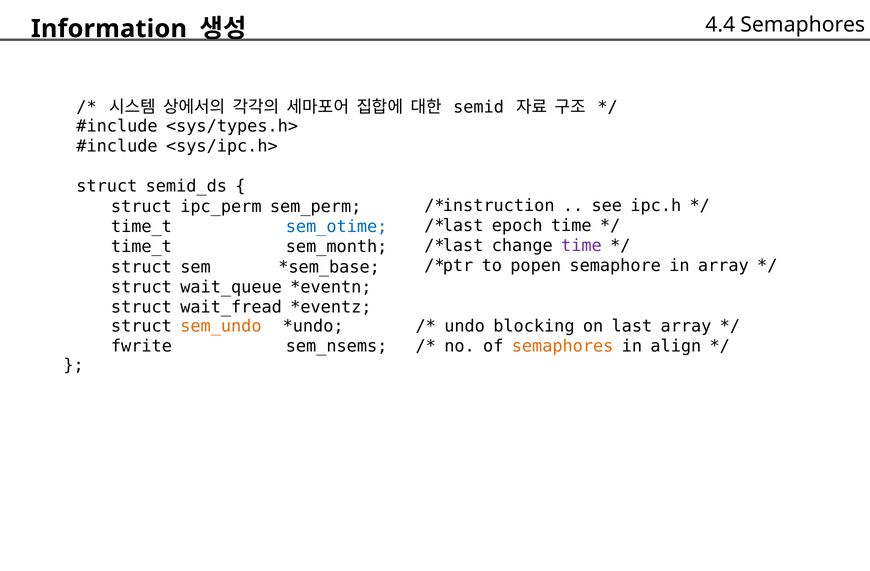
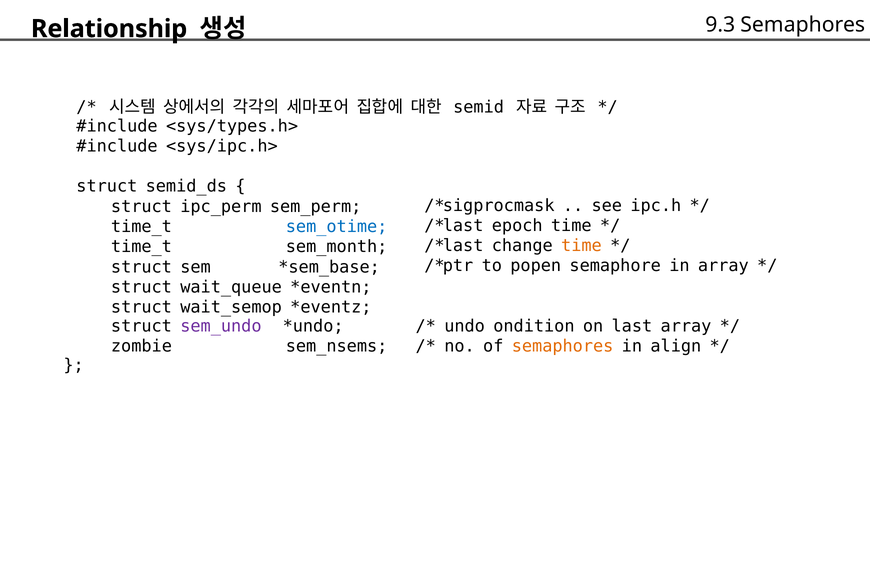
4.4: 4.4 -> 9.3 (720, 25)
Information: Information -> Relationship (109, 29)
instruction: instruction -> sigprocmask (499, 206)
time colour: purple -> orange (581, 246)
wait_fread: wait_fread -> wait_semop (231, 307)
sem_undo colour: orange -> purple (221, 326)
blocking: blocking -> ondition (534, 326)
fwrite: fwrite -> zombie (141, 347)
